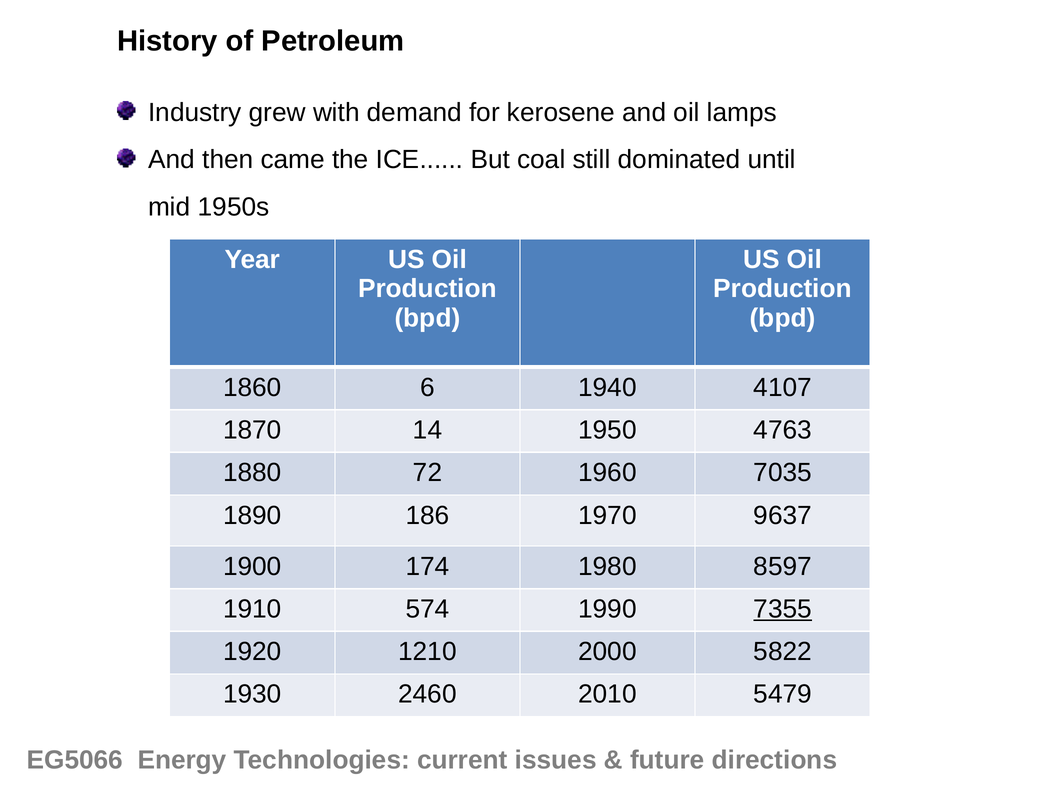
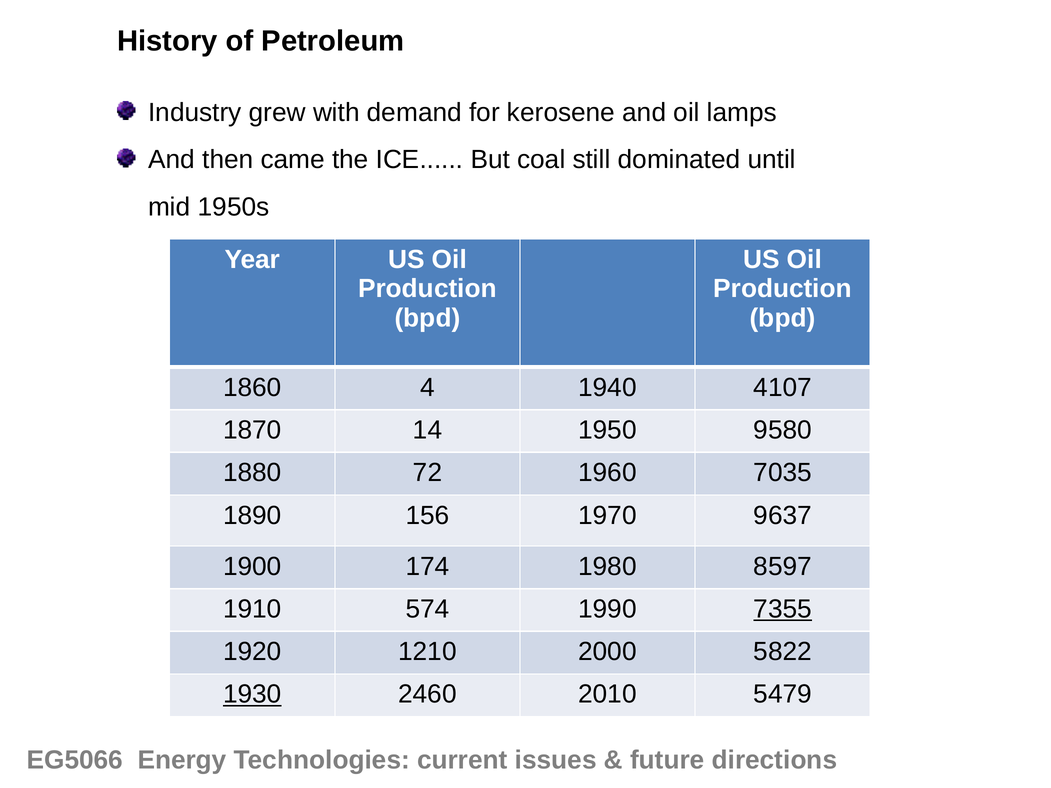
6: 6 -> 4 (428, 388)
4763: 4763 -> 9580 (783, 430)
186: 186 -> 156 (427, 516)
1930 underline: none -> present (252, 695)
